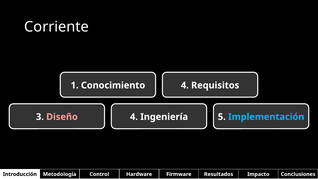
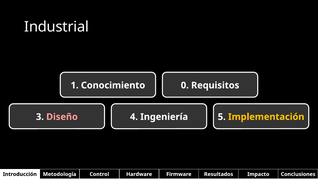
Corriente: Corriente -> Industrial (57, 27)
Conocimiento 4: 4 -> 0 (185, 85)
Implementación colour: light blue -> yellow (266, 117)
